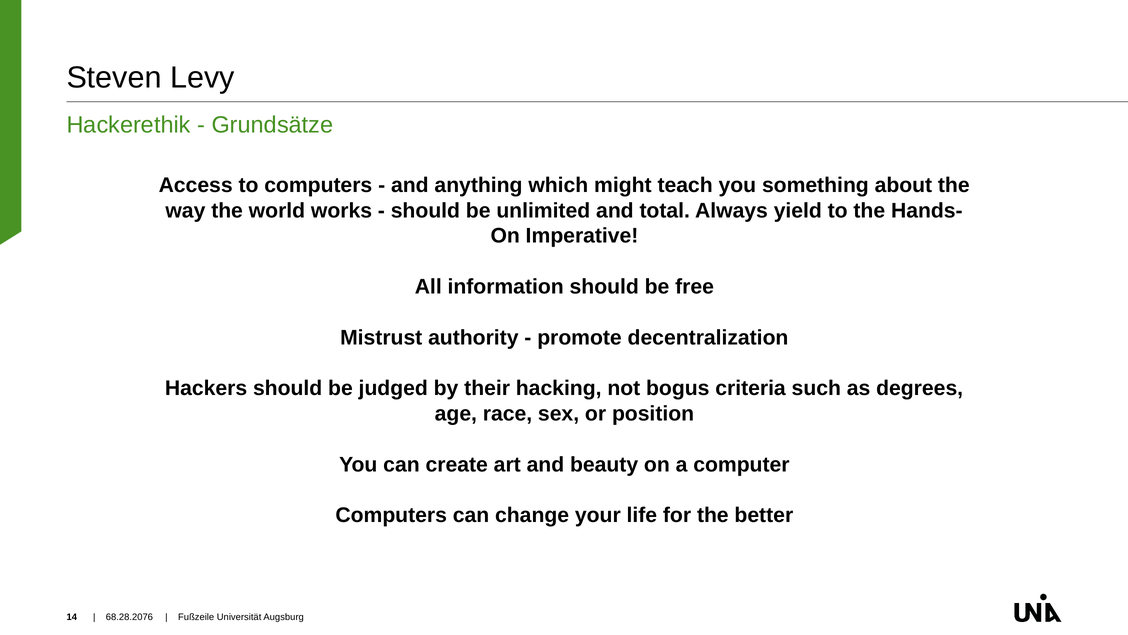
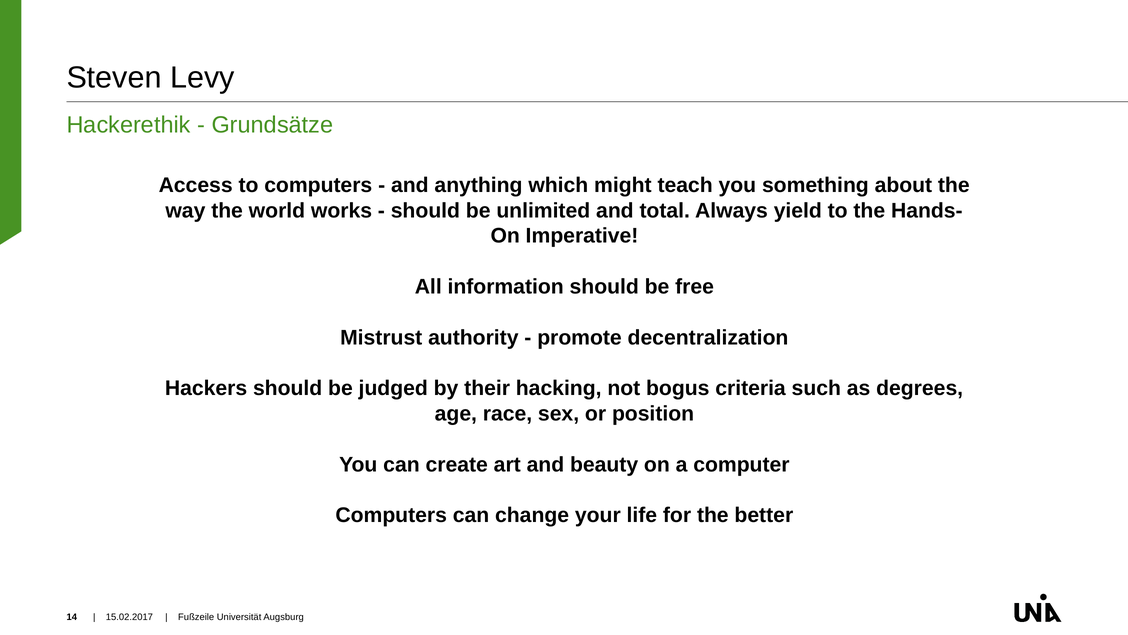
68.28.2076: 68.28.2076 -> 15.02.2017 (129, 617)
